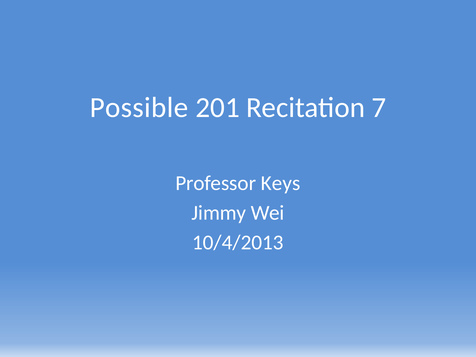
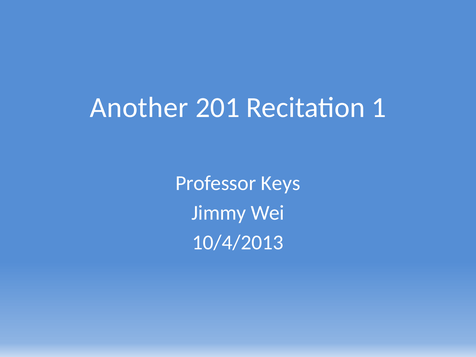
Possible: Possible -> Another (139, 108)
7: 7 -> 1 (379, 108)
